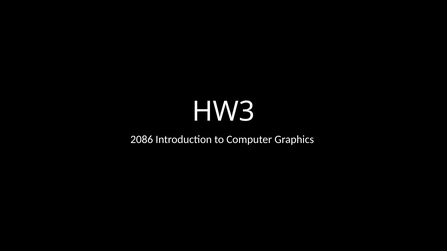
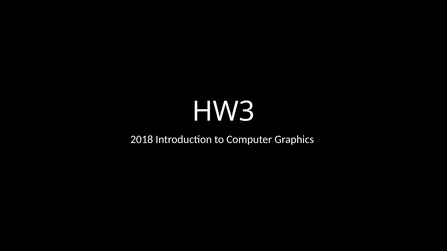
2086: 2086 -> 2018 (142, 140)
